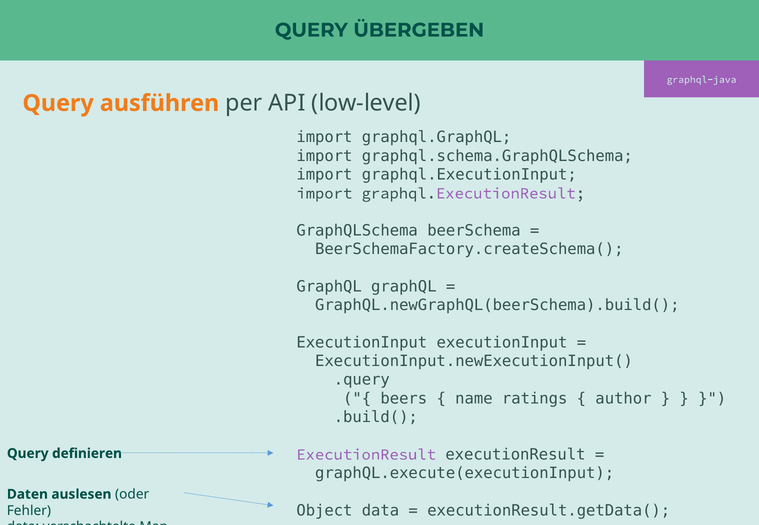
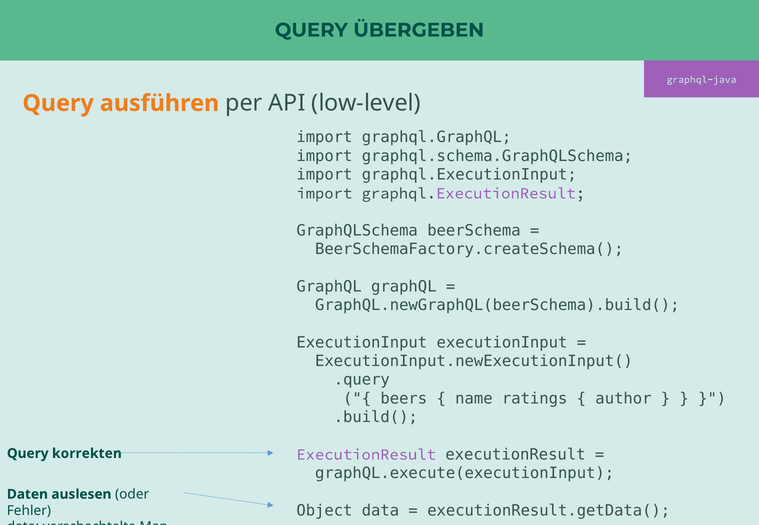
definieren: definieren -> korrekten (87, 454)
